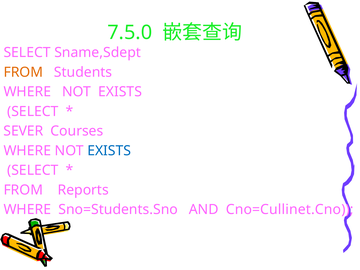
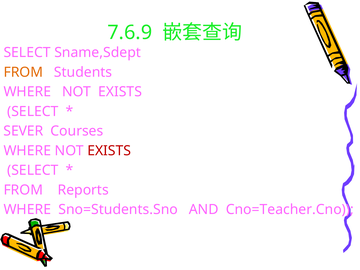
7.5.0: 7.5.0 -> 7.6.9 (130, 33)
EXISTS colour: blue -> red (109, 151)
Cno=Cullinet.Cno: Cno=Cullinet.Cno -> Cno=Teacher.Cno (290, 210)
